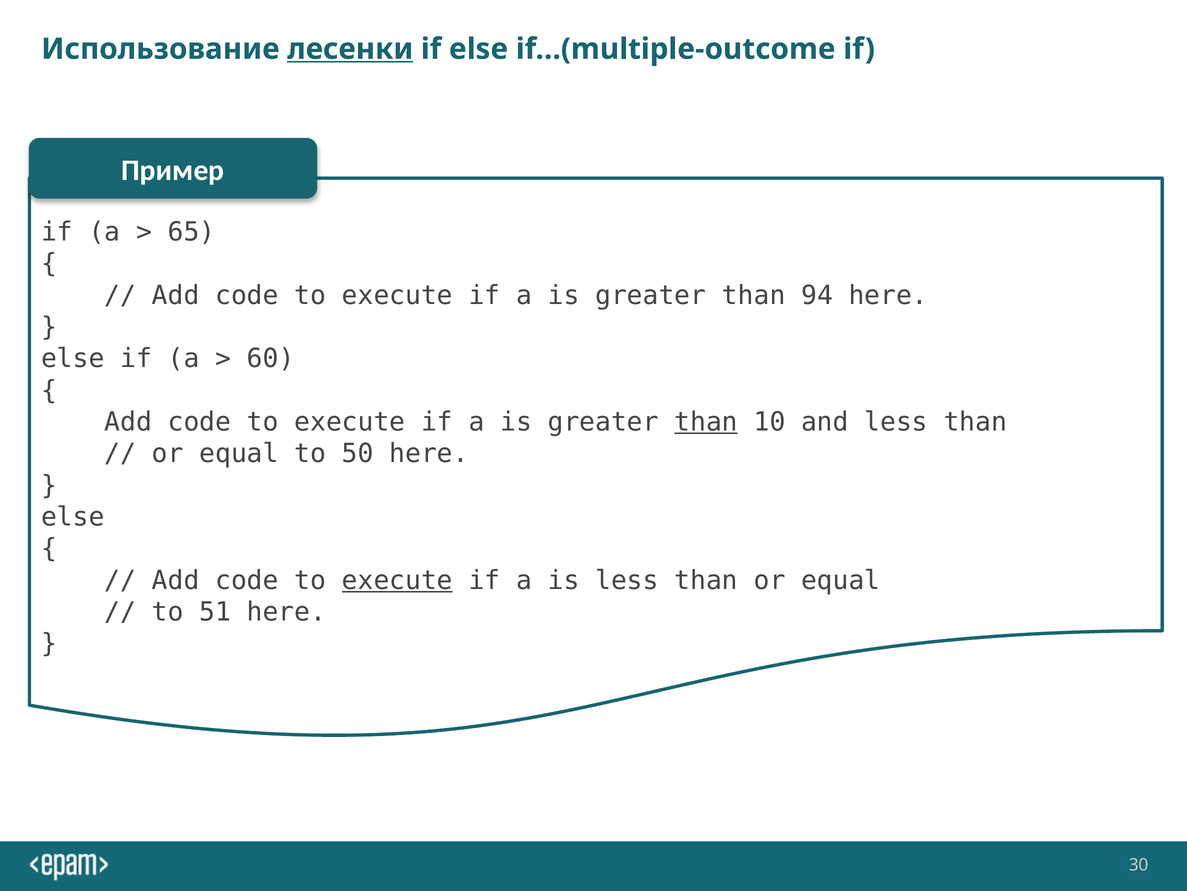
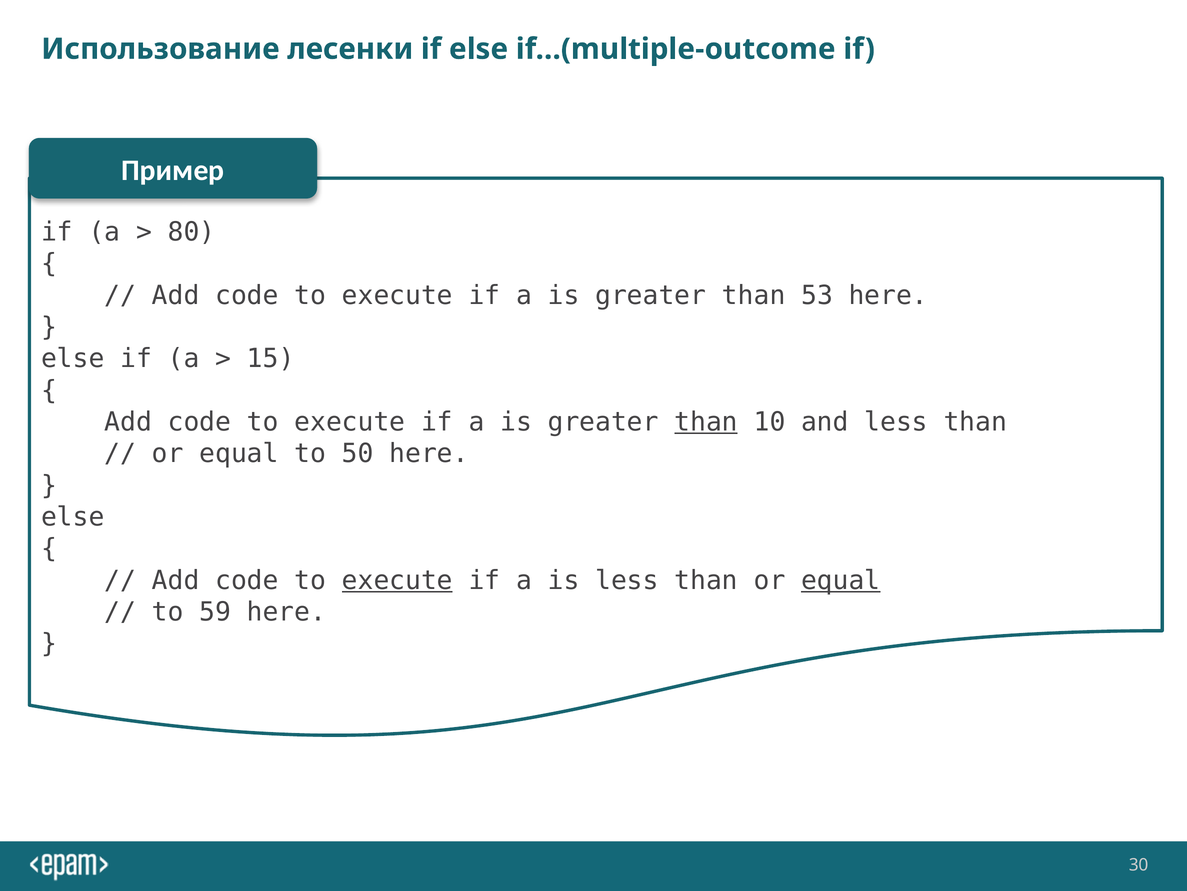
лесенки underline: present -> none (350, 49)
65: 65 -> 80 (191, 232)
94: 94 -> 53 (817, 295)
60: 60 -> 15 (271, 358)
equal underline: none -> present (841, 580)
51: 51 -> 59 (215, 612)
